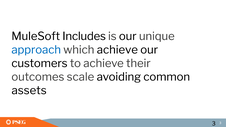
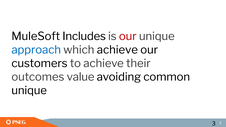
our colour: black -> red (128, 36)
scale: scale -> value (81, 77)
assets: assets -> unique (29, 91)
